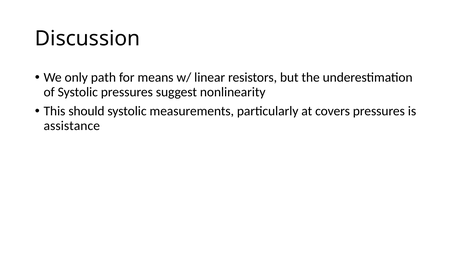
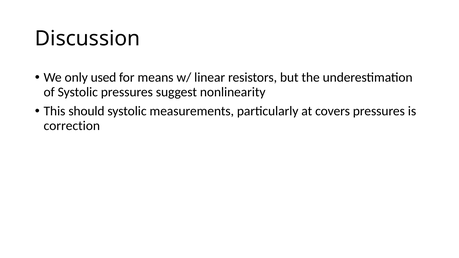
path: path -> used (103, 78)
assistance: assistance -> correction (72, 126)
